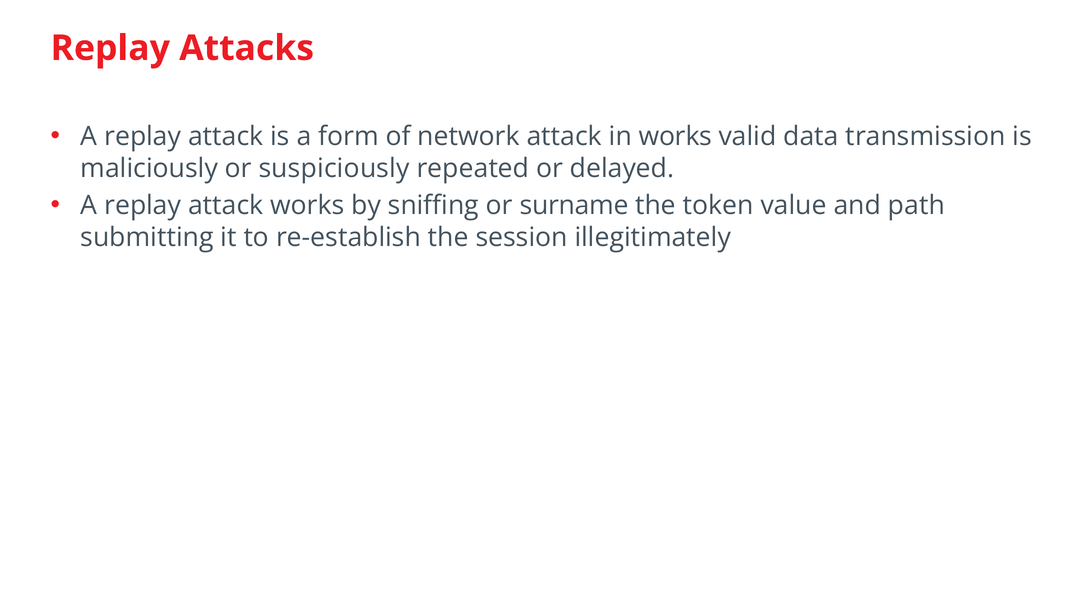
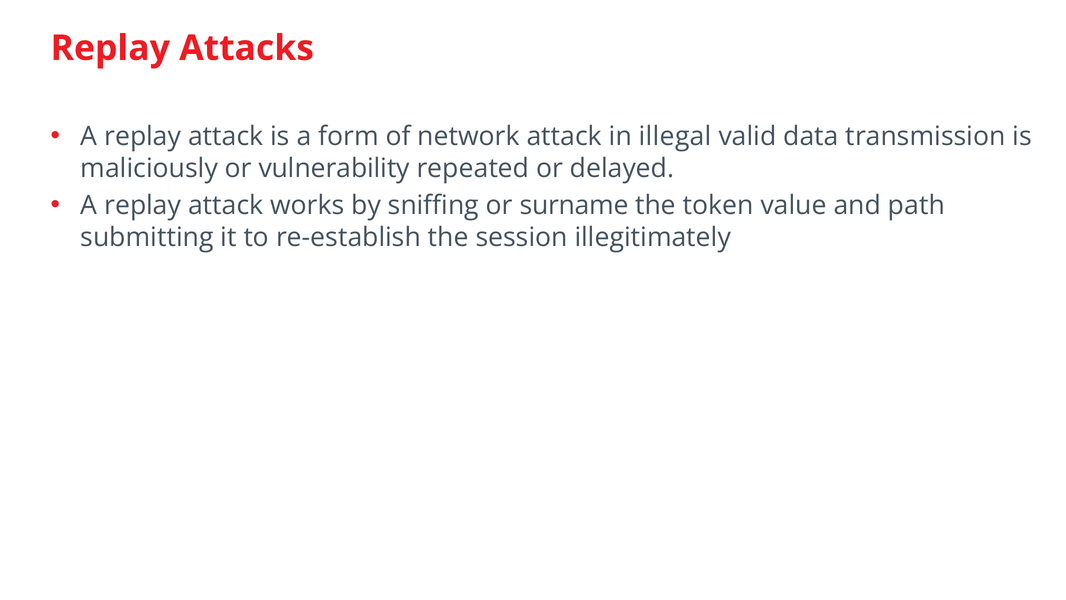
in works: works -> illegal (675, 136)
suspiciously: suspiciously -> vulnerability (334, 168)
